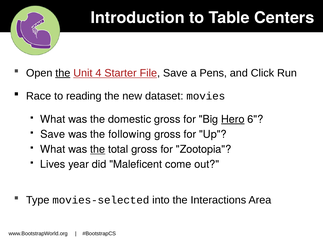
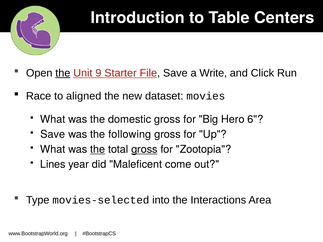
4: 4 -> 9 (98, 73)
Pens: Pens -> Write (213, 73)
reading: reading -> aligned (84, 96)
Hero underline: present -> none (233, 119)
gross underline: none -> present (144, 150)
Lives: Lives -> Lines (53, 165)
